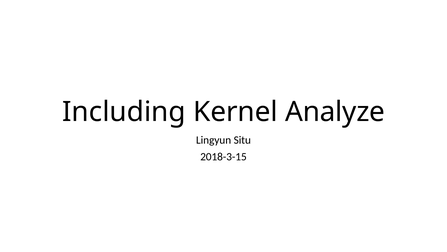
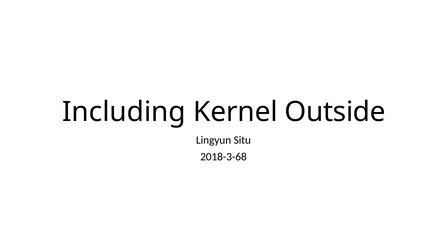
Analyze: Analyze -> Outside (335, 112)
2018-3-15: 2018-3-15 -> 2018-3-68 (223, 156)
